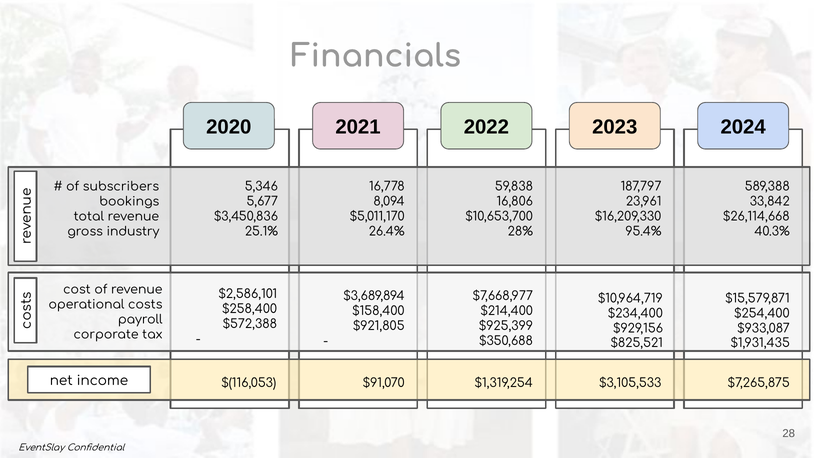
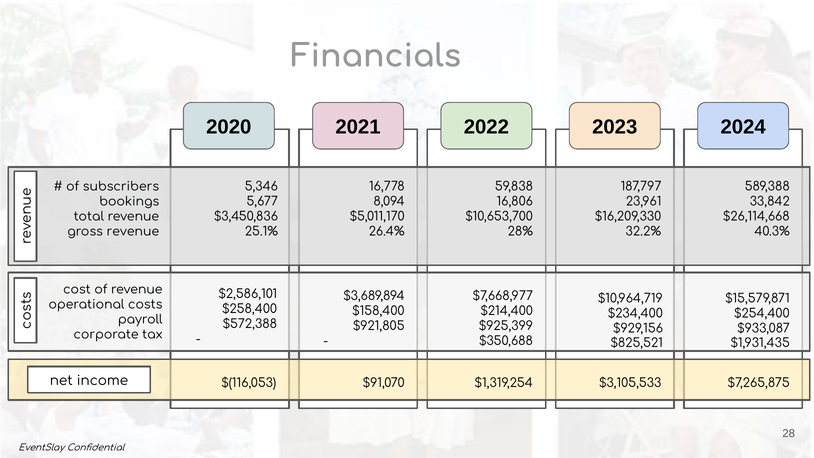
gross industry: industry -> revenue (133, 232)
95.4%: 95.4% -> 32.2% (643, 232)
